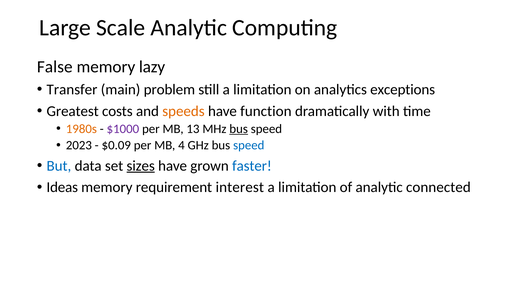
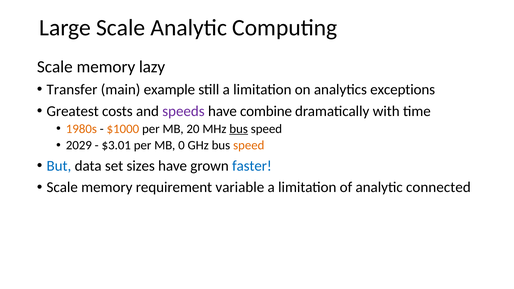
False: False -> Scale (55, 67)
problem: problem -> example (169, 90)
speeds colour: orange -> purple (183, 111)
function: function -> combine (266, 111)
$1000 colour: purple -> orange (123, 129)
13: 13 -> 20 (193, 129)
2023: 2023 -> 2029 (79, 145)
$0.09: $0.09 -> $3.01 (116, 145)
4: 4 -> 0 (181, 145)
speed colour: blue -> orange (249, 145)
sizes underline: present -> none (141, 166)
Ideas: Ideas -> Scale (62, 187)
interest: interest -> variable (240, 187)
